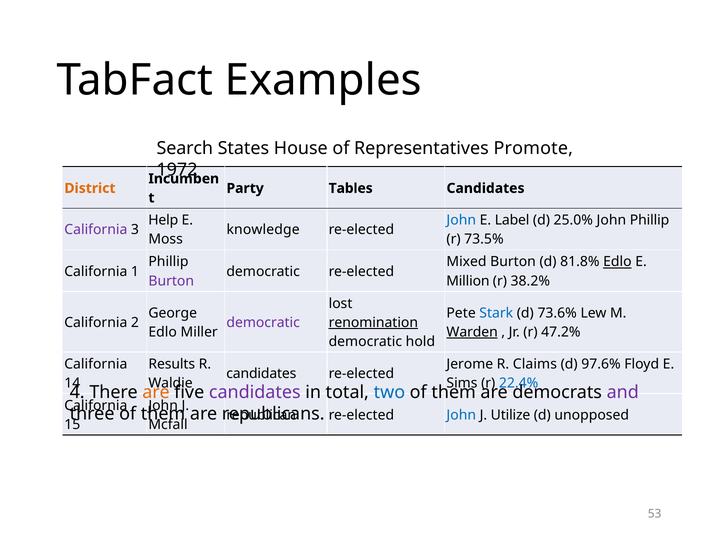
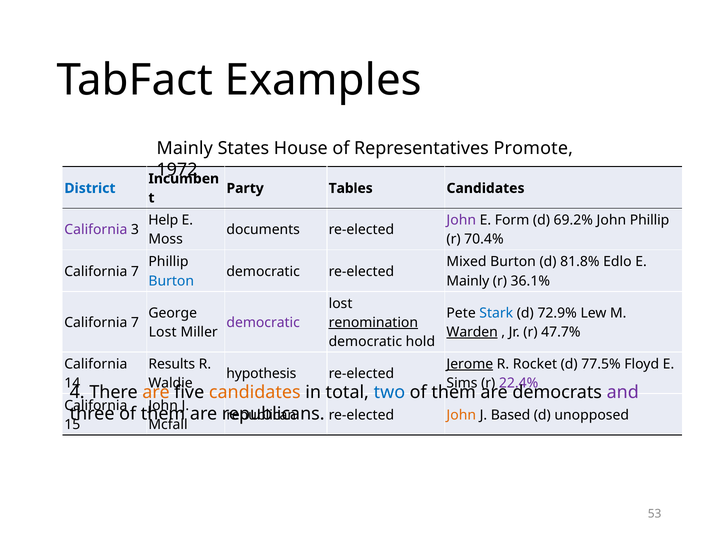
Search: Search -> Mainly (185, 148)
District colour: orange -> blue (90, 188)
John colour: blue -> purple (461, 220)
Label: Label -> Form (512, 220)
25.0%: 25.0% -> 69.2% (573, 220)
knowledge: knowledge -> documents (263, 230)
73.5%: 73.5% -> 70.4% (484, 239)
Edlo underline: present -> none (617, 262)
1: 1 -> 7 (135, 271)
Burton colour: purple -> blue (171, 281)
Million: Million -> Mainly (468, 281)
38.2%: 38.2% -> 36.1% (530, 281)
73.6%: 73.6% -> 72.9% (557, 313)
2: 2 -> 7 (135, 322)
Edlo: Edlo -> Lost (163, 332)
47.2%: 47.2% -> 47.7% (561, 332)
Jerome underline: none -> present (470, 364)
Claims: Claims -> Rocket (535, 364)
97.6%: 97.6% -> 77.5% (601, 364)
candidates: candidates -> hypothesis (261, 373)
22.4% colour: blue -> purple (519, 383)
candidates colour: purple -> orange (255, 392)
John colour: blue -> orange (461, 415)
Utilize: Utilize -> Based (511, 415)
